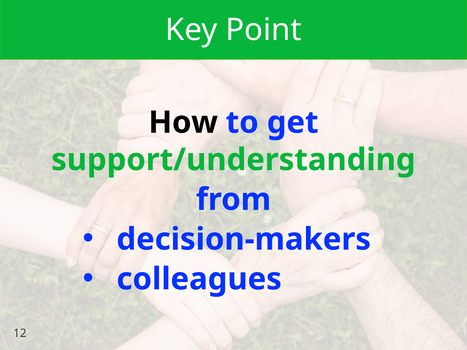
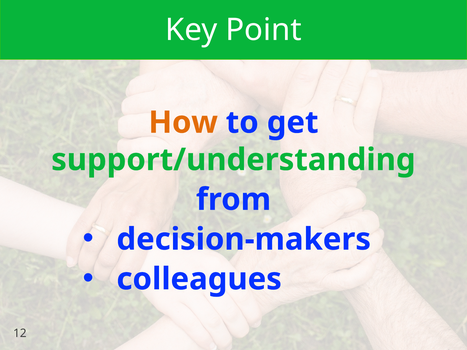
How colour: black -> orange (183, 123)
